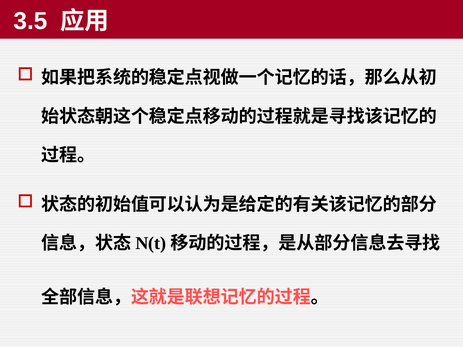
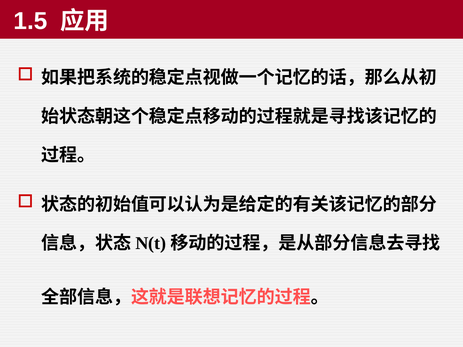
3.5: 3.5 -> 1.5 (31, 21)
